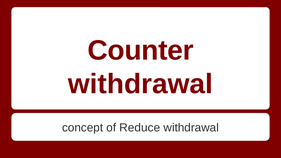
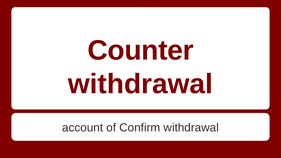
concept: concept -> account (83, 128)
Reduce: Reduce -> Confirm (140, 128)
